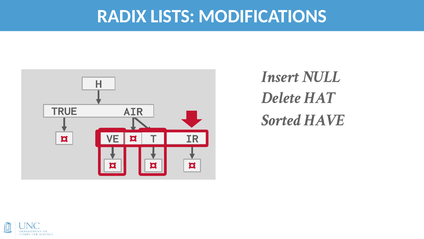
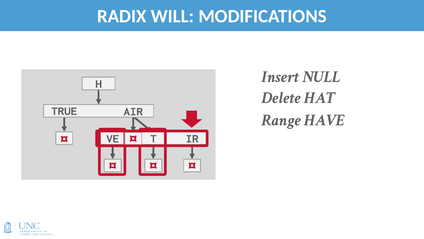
LISTS: LISTS -> WILL (172, 16)
Sorted: Sorted -> Range (281, 120)
